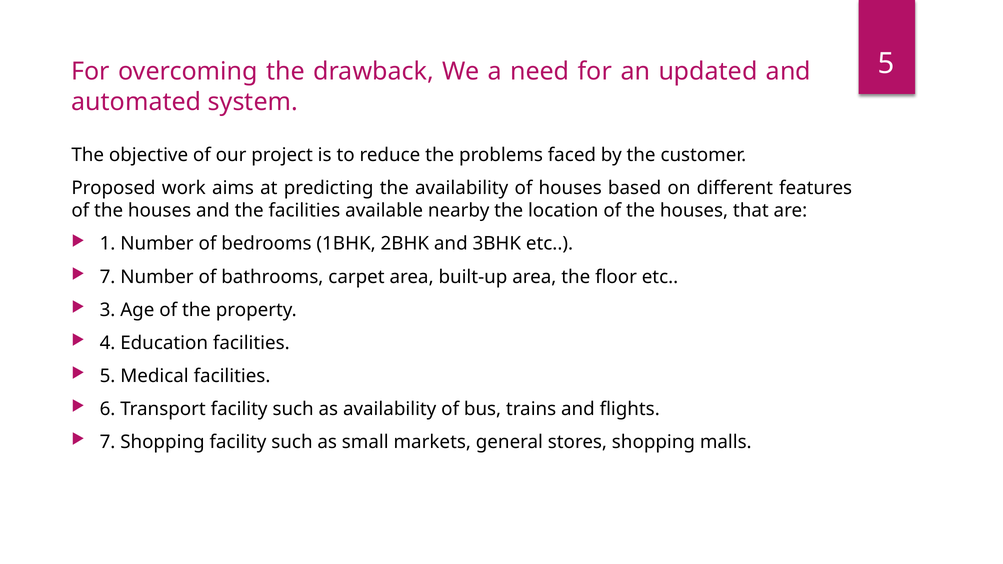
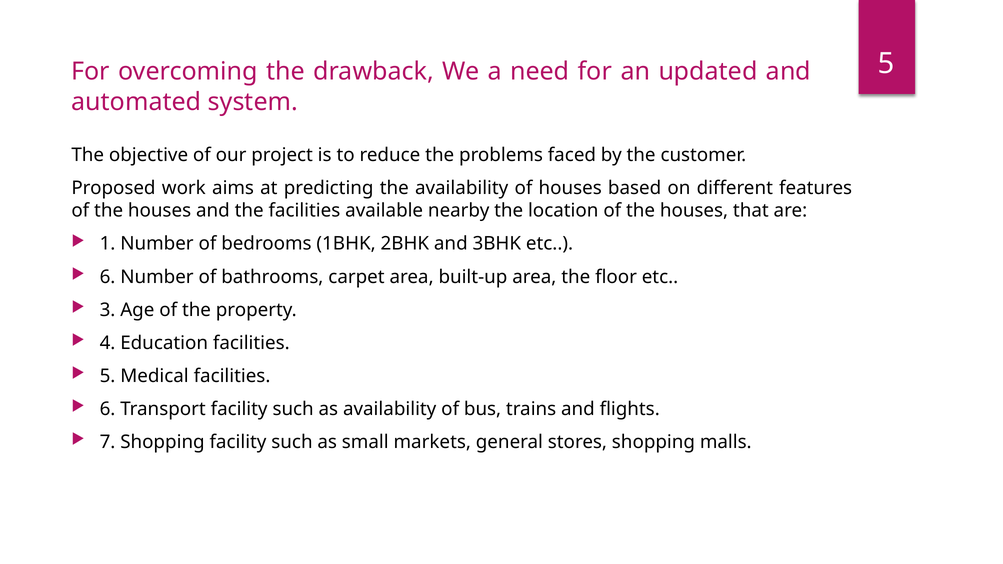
7: 7 -> 6 (108, 277)
